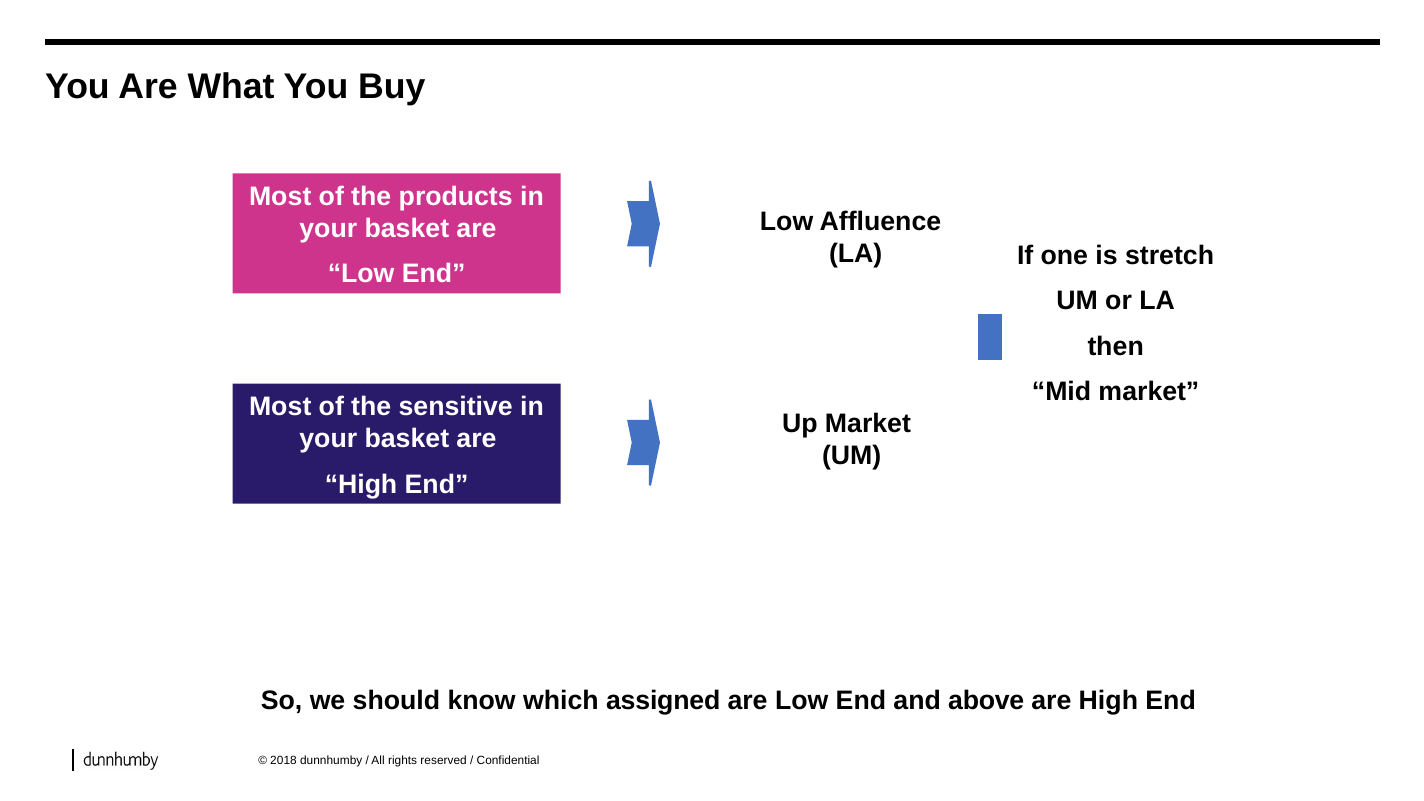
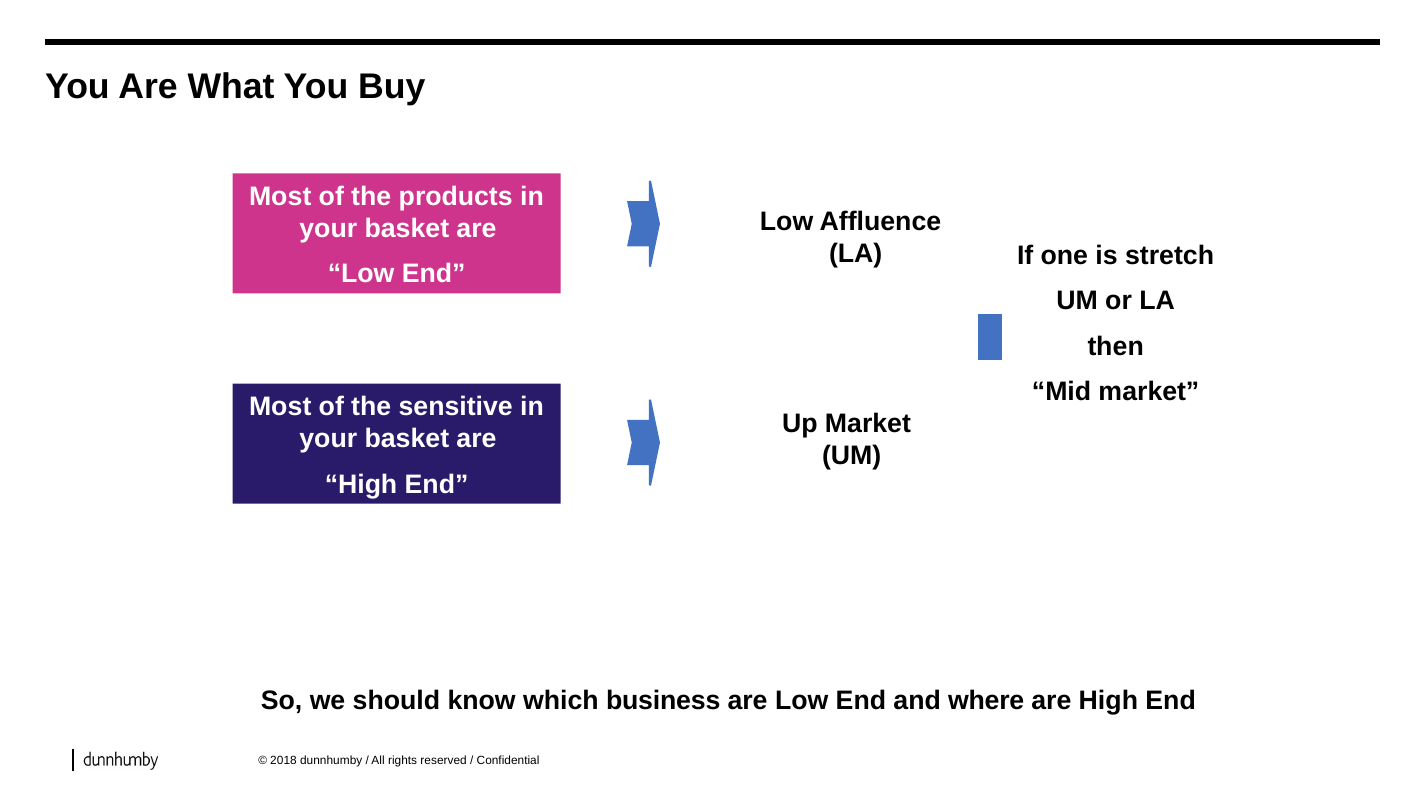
assigned: assigned -> business (663, 701)
above: above -> where (986, 701)
